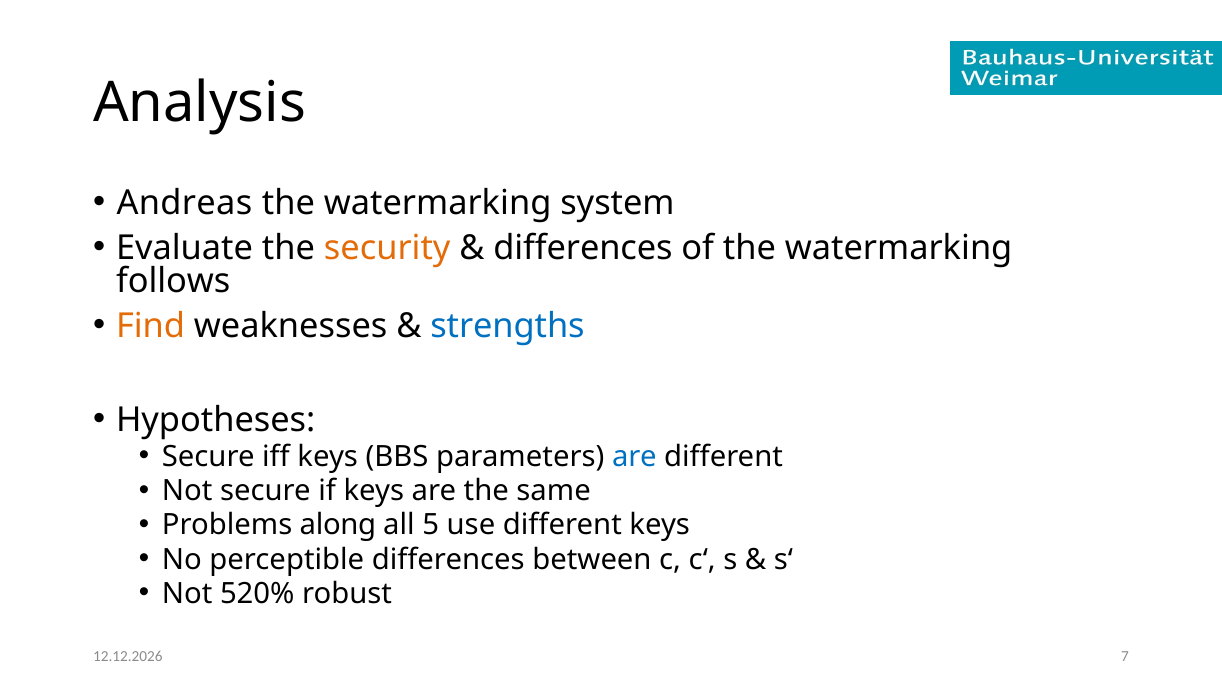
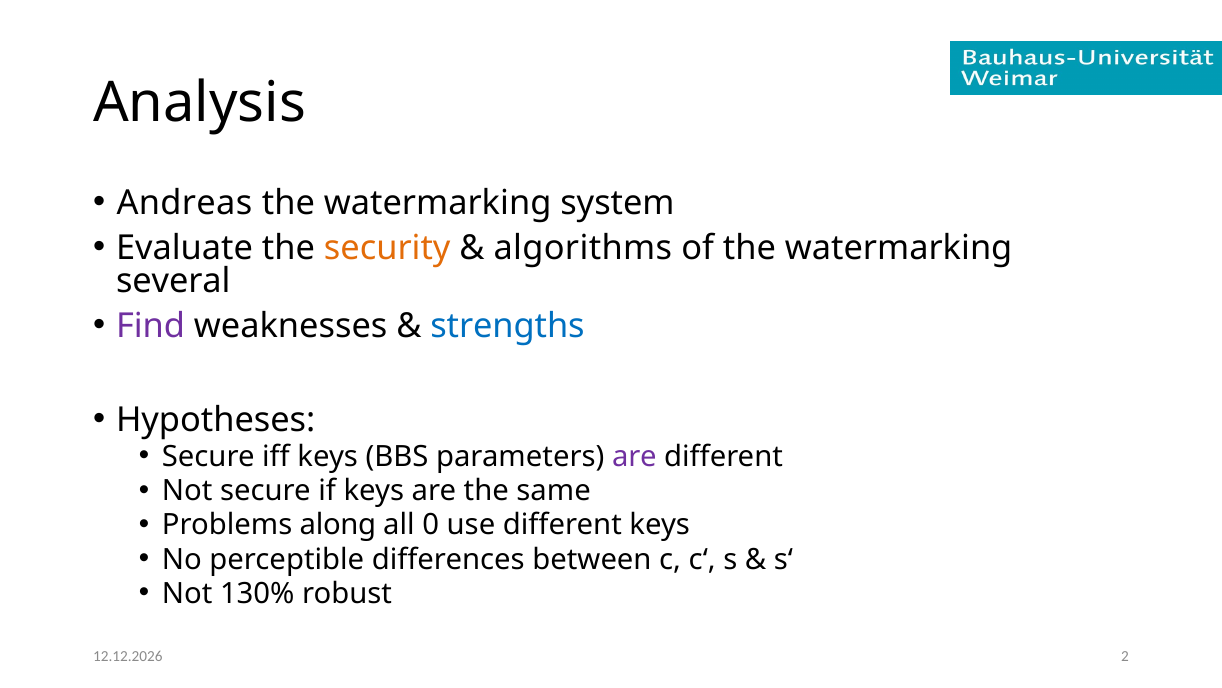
differences: differences -> algorithms (583, 248)
follows: follows -> several (173, 281)
Find colour: orange -> purple (151, 326)
are colour: blue -> purple (634, 456)
5: 5 -> 0 (431, 525)
520%: 520% -> 130% (257, 593)
7: 7 -> 2 (1125, 656)
